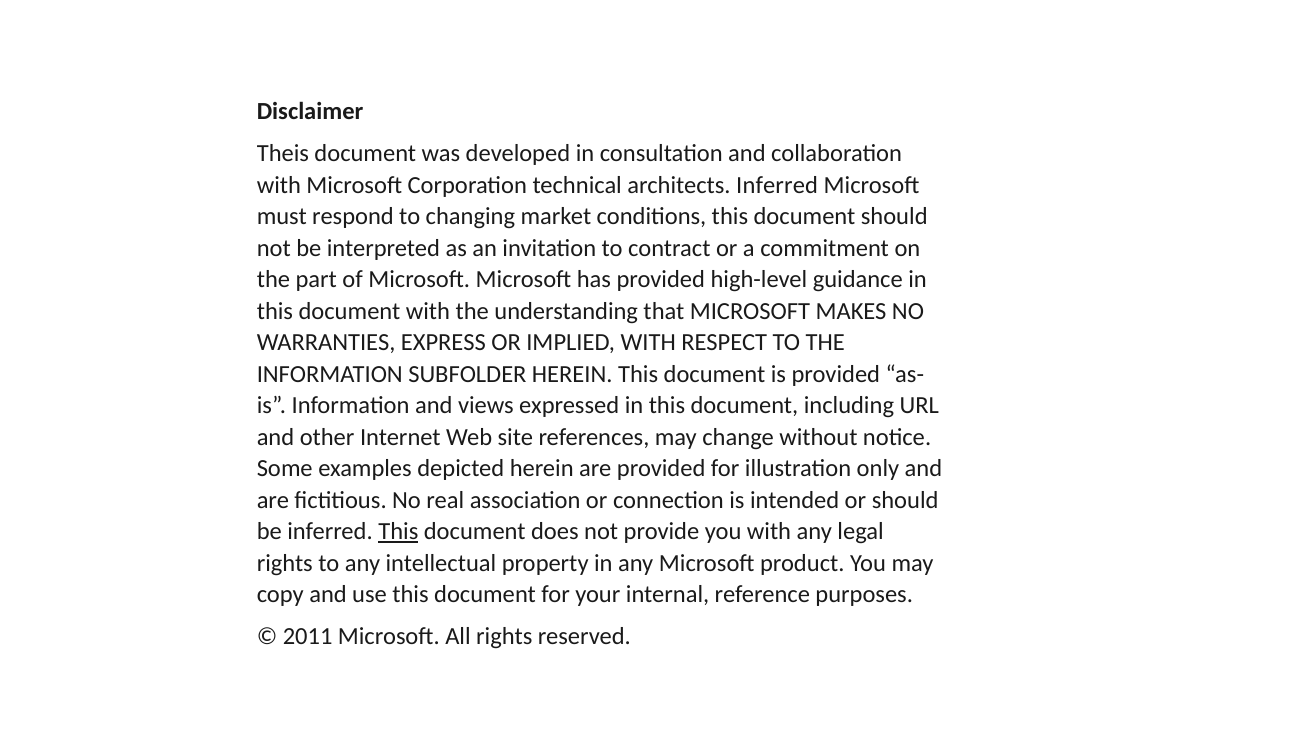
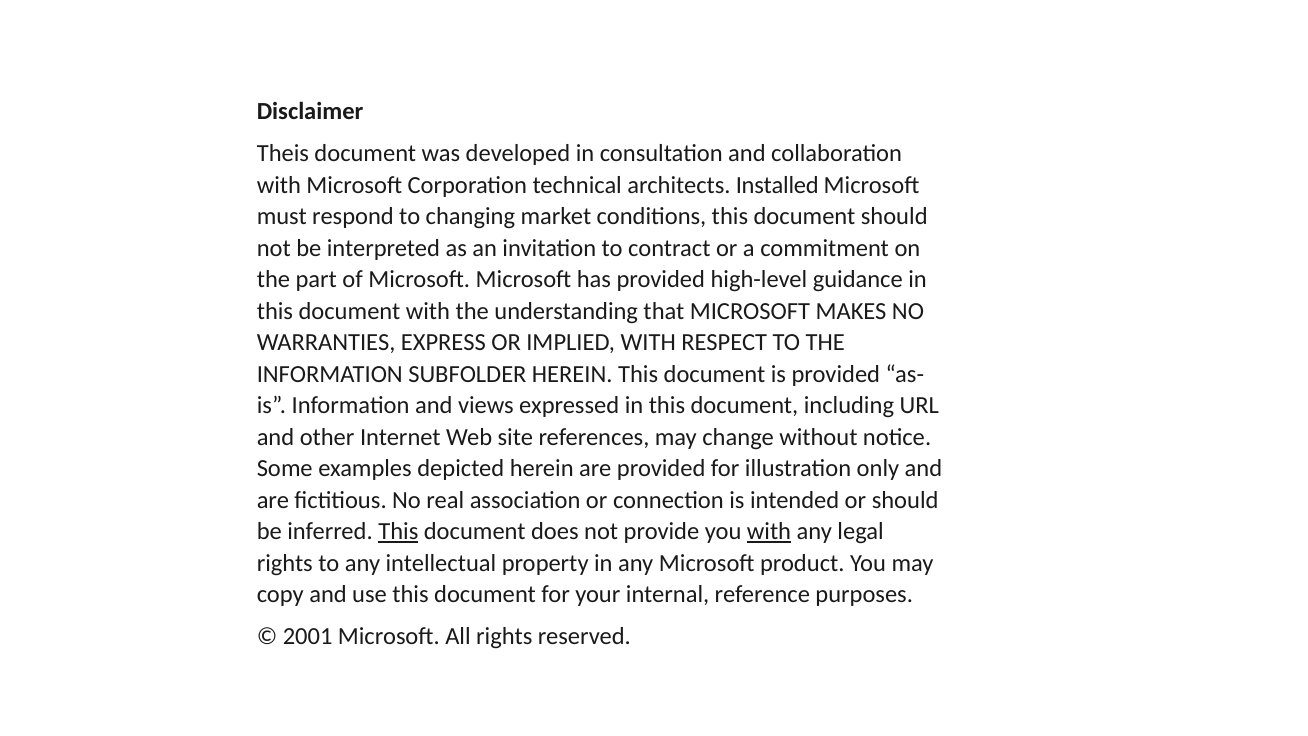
architects Inferred: Inferred -> Installed (777, 185)
with underline: none -> present (769, 531)
2011: 2011 -> 2001 (308, 637)
